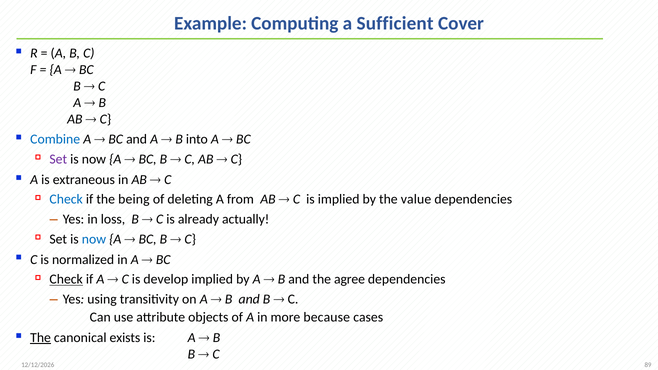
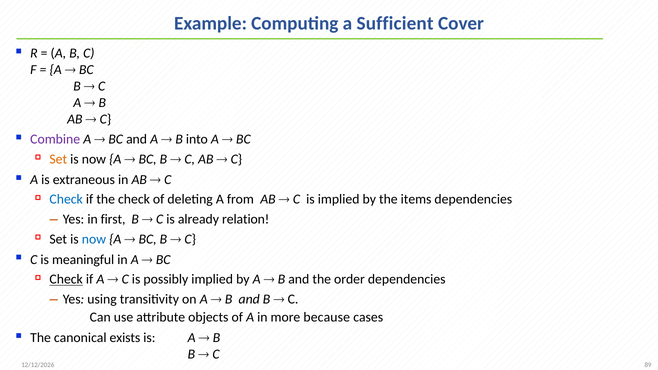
Combine colour: blue -> purple (55, 139)
Set colour: purple -> orange (58, 159)
the being: being -> check (134, 200)
value: value -> items (416, 200)
loss: loss -> first (113, 219)
actually: actually -> relation (246, 219)
normalized: normalized -> meaningful (83, 260)
develop: develop -> possibly (166, 279)
agree: agree -> order (349, 279)
The underline: present -> none (41, 338)
